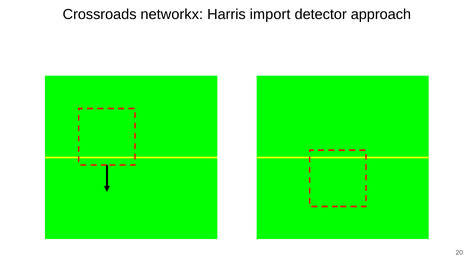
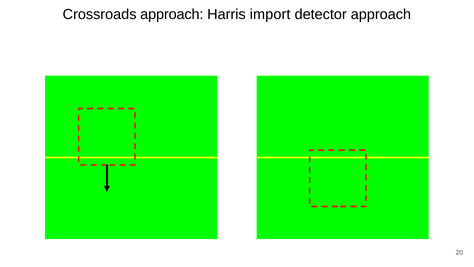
Crossroads networkx: networkx -> approach (172, 14)
